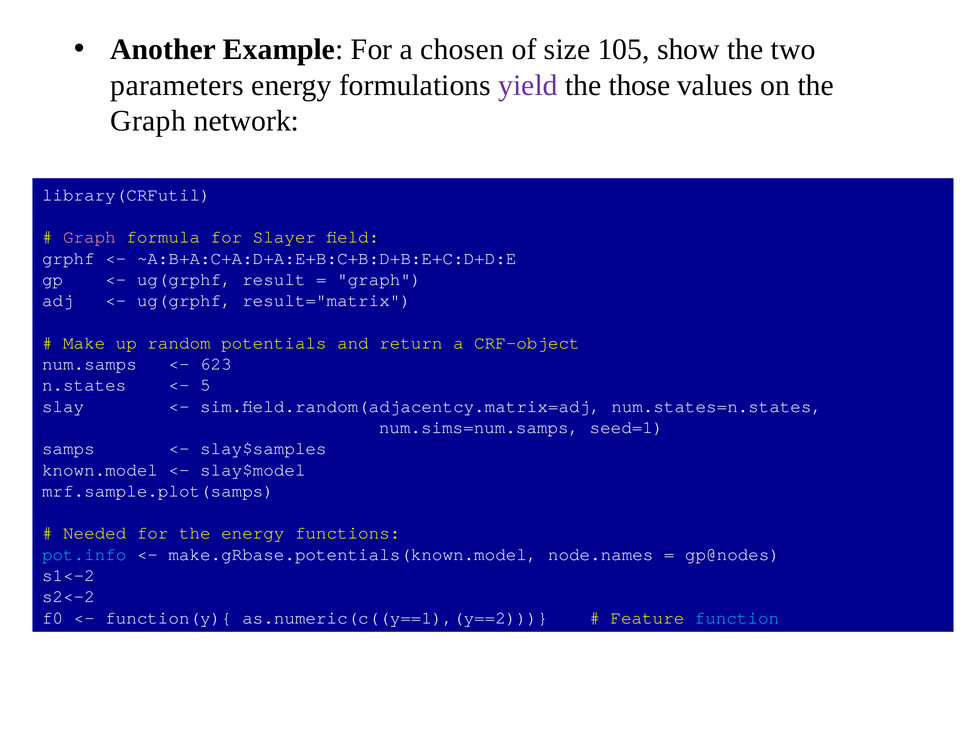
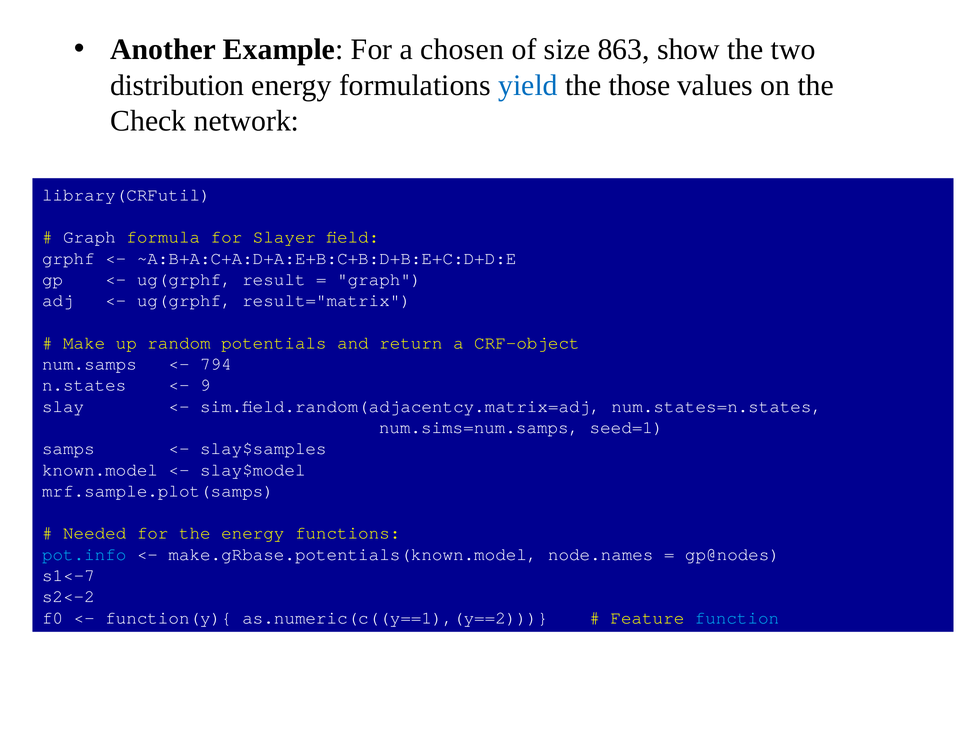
105: 105 -> 863 (624, 50)
parameters: parameters -> distribution (177, 85)
yield colour: purple -> blue (528, 85)
Graph: Graph -> Check (148, 121)
Graph colour: pink -> white (89, 237)
623: 623 -> 794 (216, 364)
5: 5 -> 9 (205, 385)
s1<-2: s1<-2 -> s1<-7 (68, 576)
